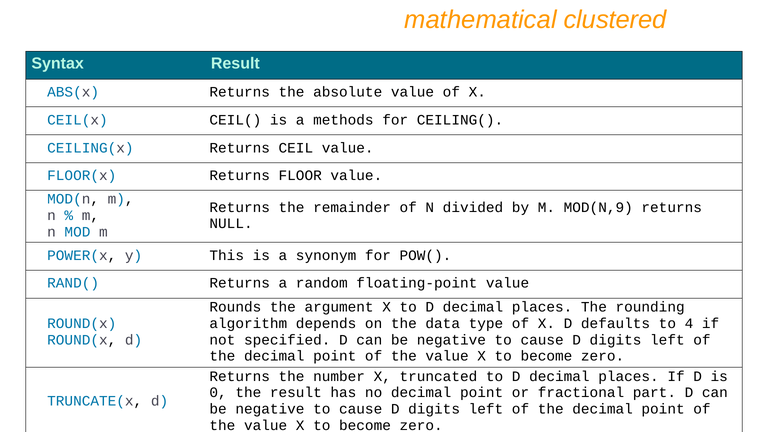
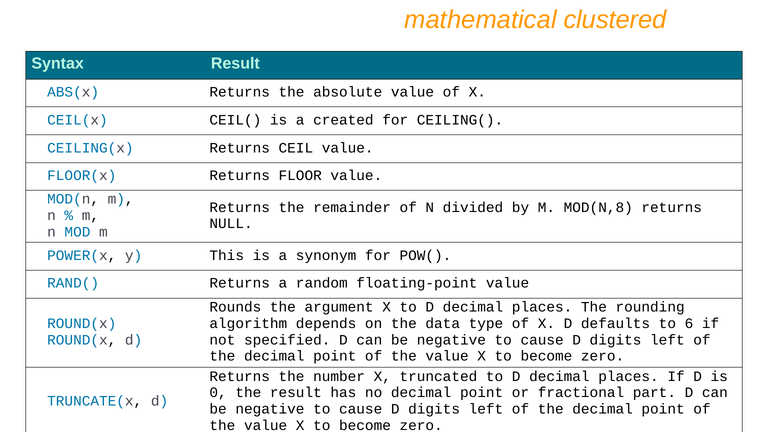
methods: methods -> created (343, 120)
MOD(N,9: MOD(N,9 -> MOD(N,8 (598, 207)
4: 4 -> 6 (689, 324)
